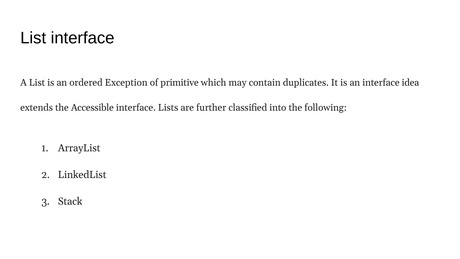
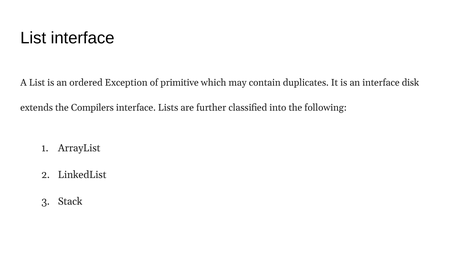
idea: idea -> disk (410, 83)
Accessible: Accessible -> Compilers (92, 108)
